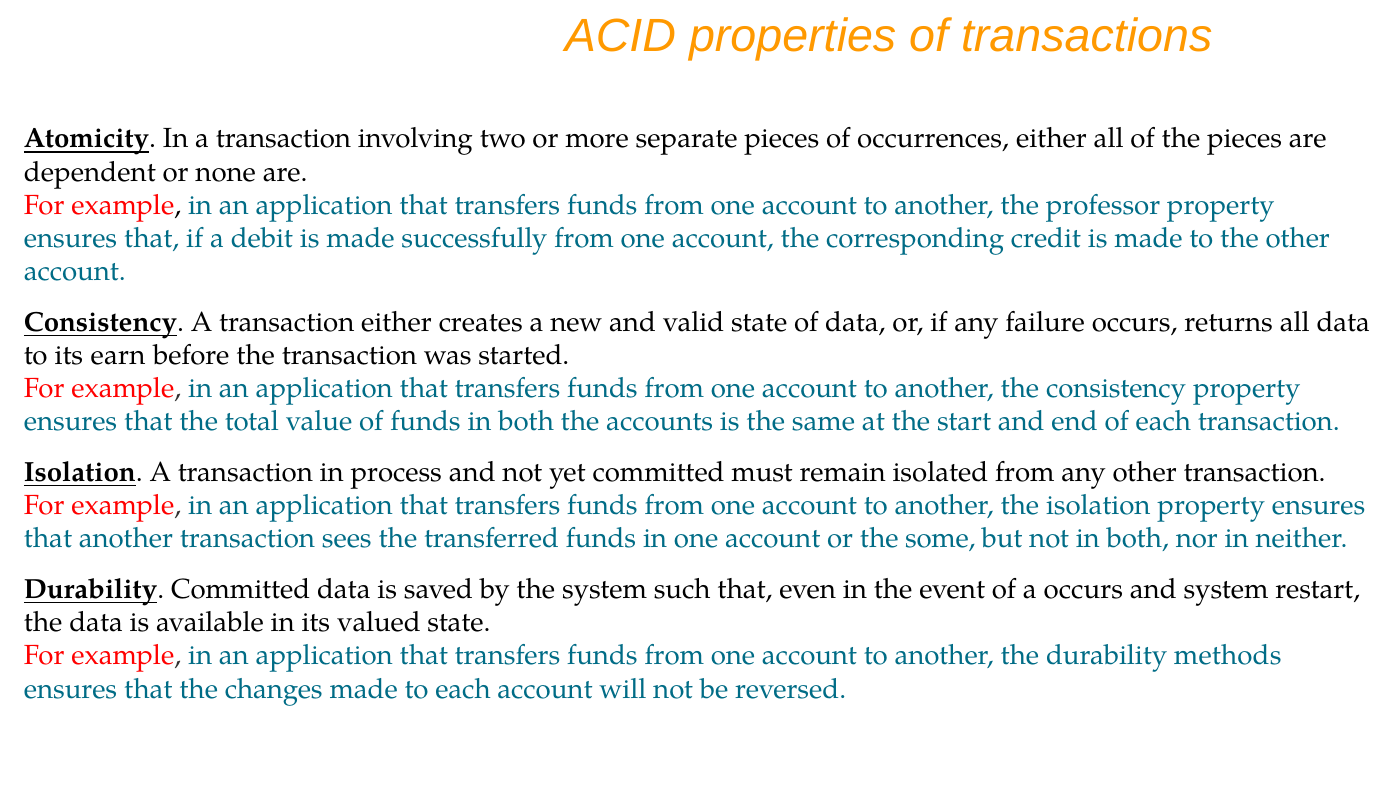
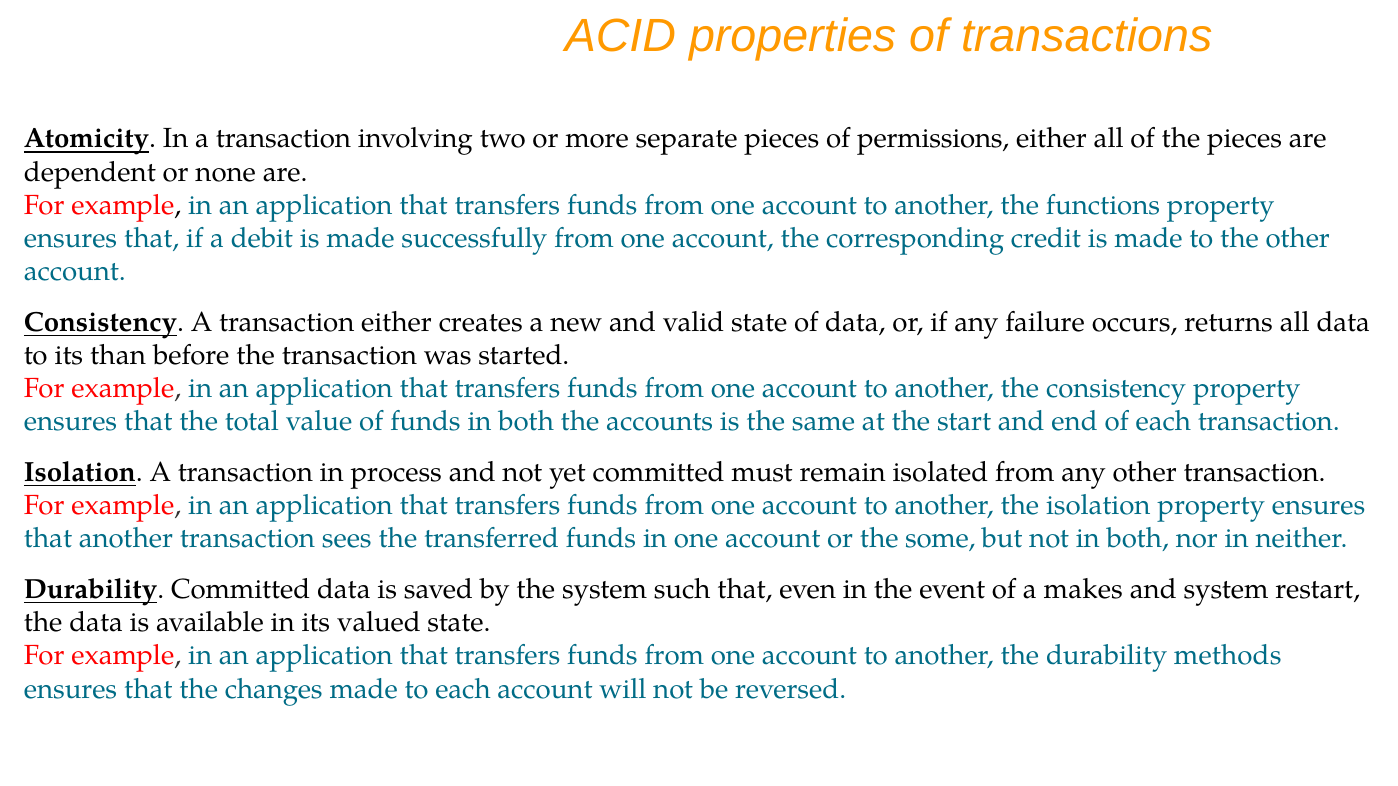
occurrences: occurrences -> permissions (933, 139)
professor: professor -> functions (1103, 205)
earn: earn -> than (118, 356)
a occurs: occurs -> makes (1083, 590)
